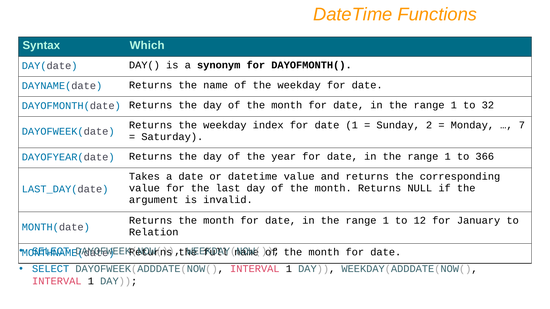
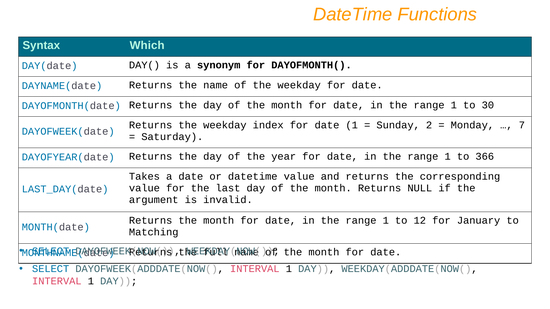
32: 32 -> 30 (488, 105)
Relation: Relation -> Matching (154, 232)
